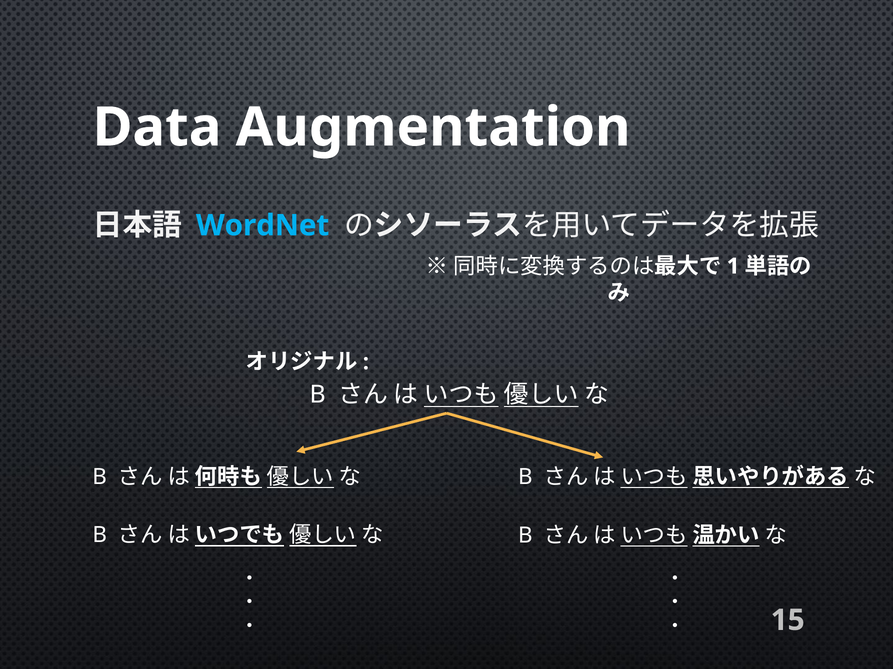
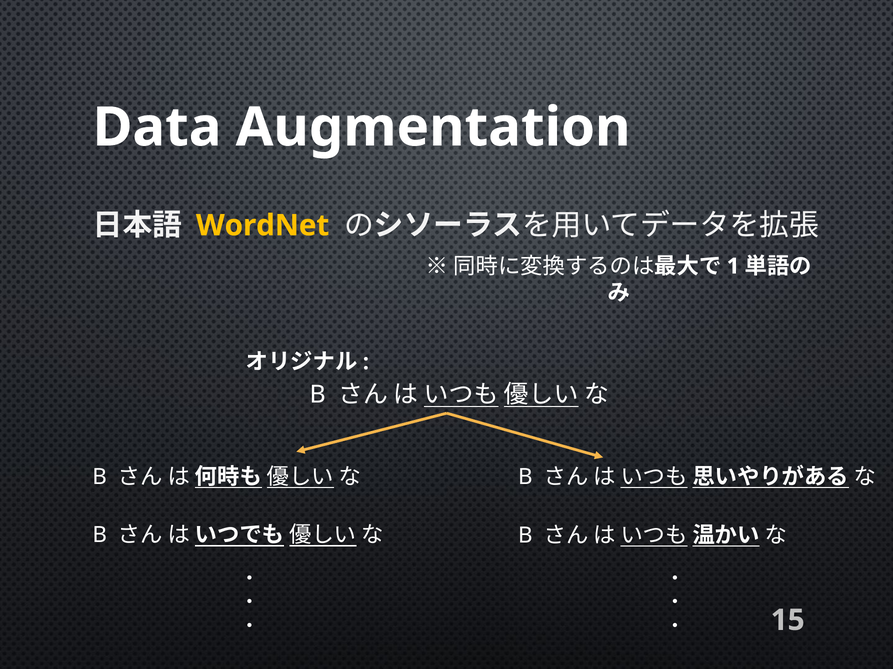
WordNet colour: light blue -> yellow (263, 226)
